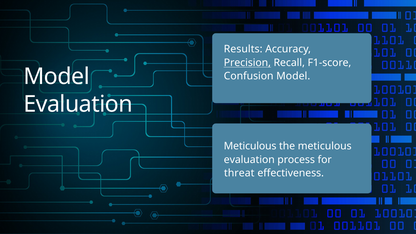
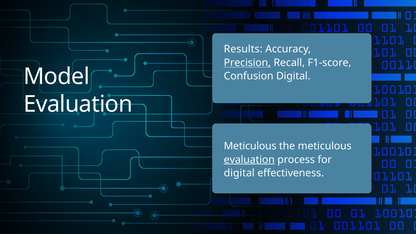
Confusion Model: Model -> Digital (293, 76)
evaluation underline: none -> present (249, 160)
threat: threat -> digital (239, 173)
